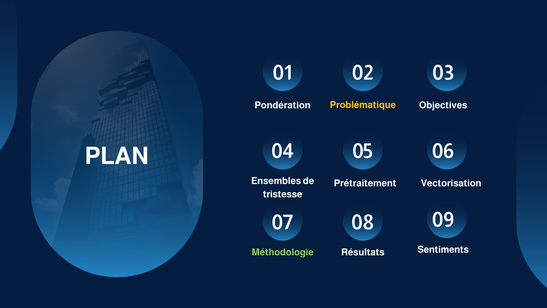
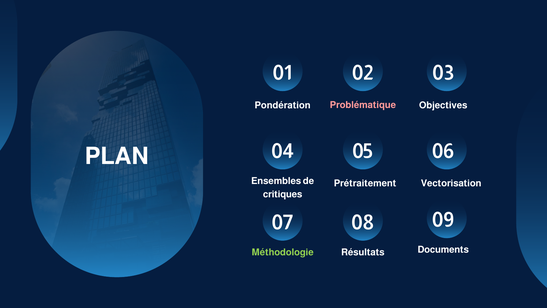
Problématique colour: yellow -> pink (363, 105)
tristesse: tristesse -> critiques (283, 194)
Sentiments: Sentiments -> Documents (443, 249)
